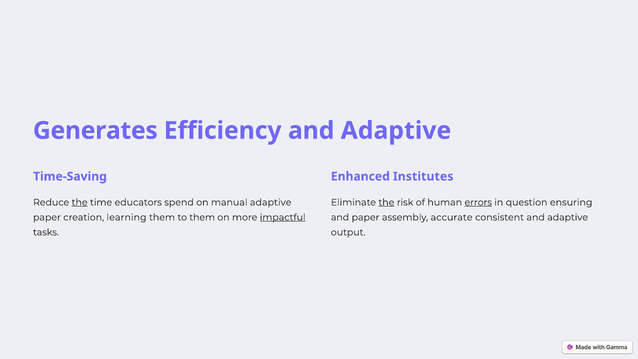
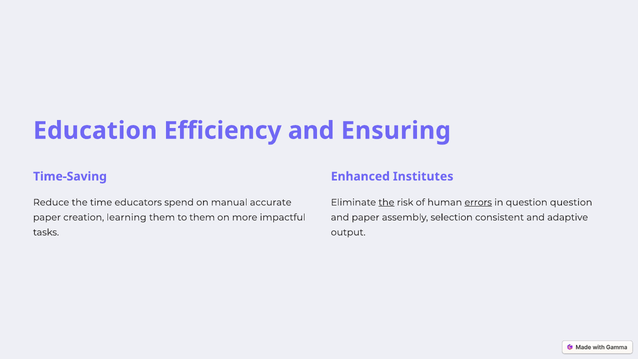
Generates: Generates -> Education (95, 131)
Efficiency and Adaptive: Adaptive -> Ensuring (396, 131)
the underline: present -> none (80, 202)
manual adaptive: adaptive -> accurate (271, 202)
question ensuring: ensuring -> question (571, 202)
impactful underline: present -> none (283, 217)
accurate: accurate -> selection (452, 217)
